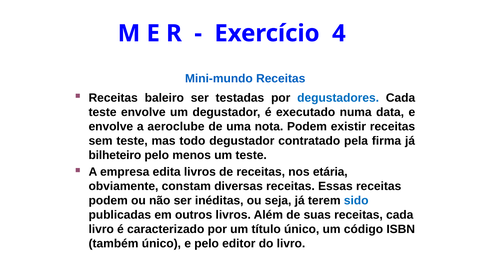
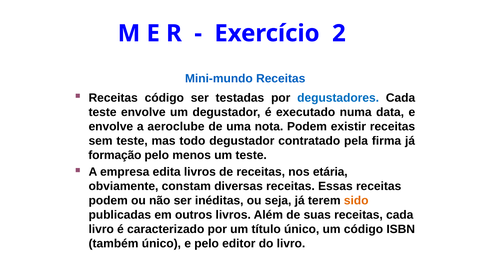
4: 4 -> 2 (339, 33)
Receitas baleiro: baleiro -> código (164, 98)
bilheteiro: bilheteiro -> formação (115, 155)
sido colour: blue -> orange (356, 201)
